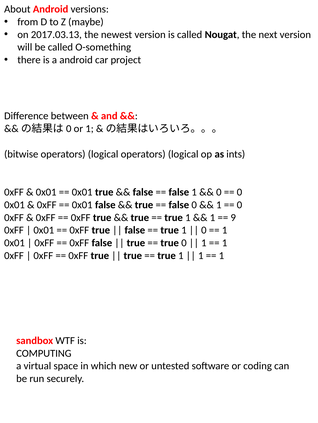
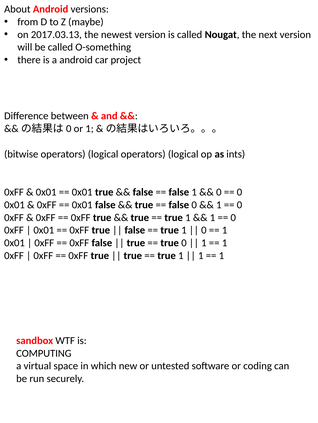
9: 9 -> 0 (233, 218)
